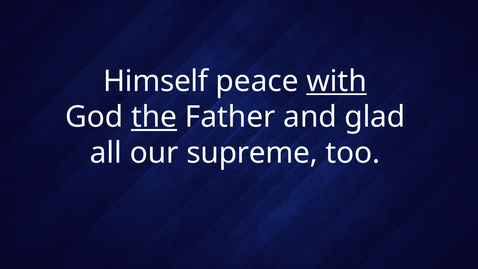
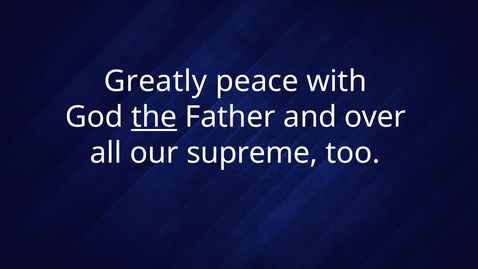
Himself: Himself -> Greatly (155, 81)
with underline: present -> none (337, 81)
glad: glad -> over (375, 117)
